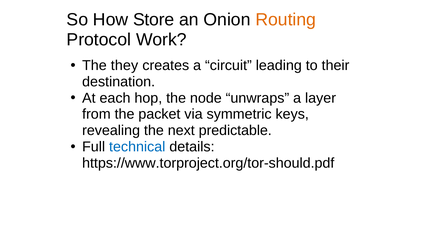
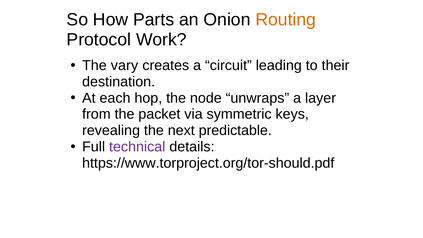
Store: Store -> Parts (154, 20)
they: they -> vary (124, 65)
technical colour: blue -> purple (137, 147)
